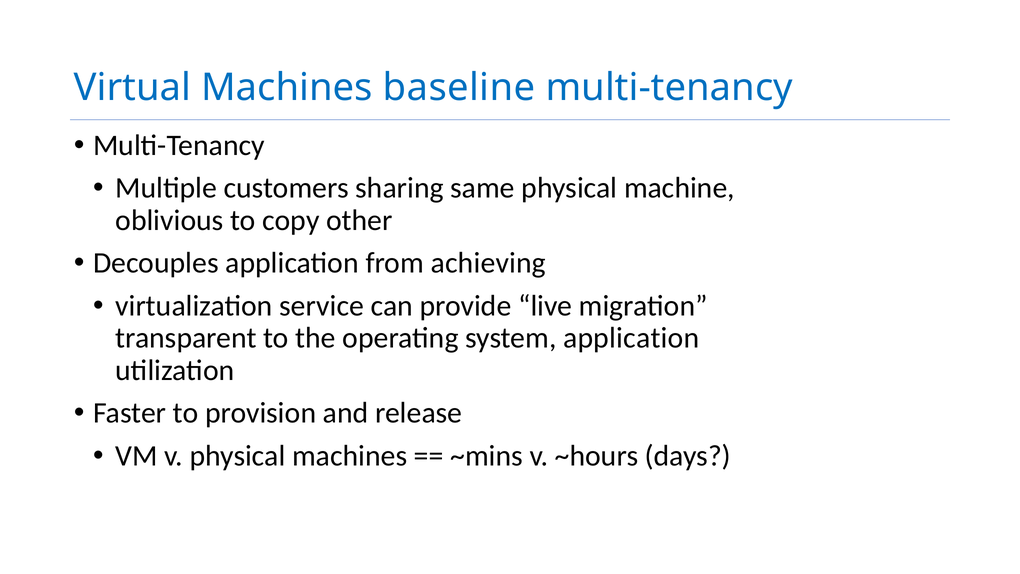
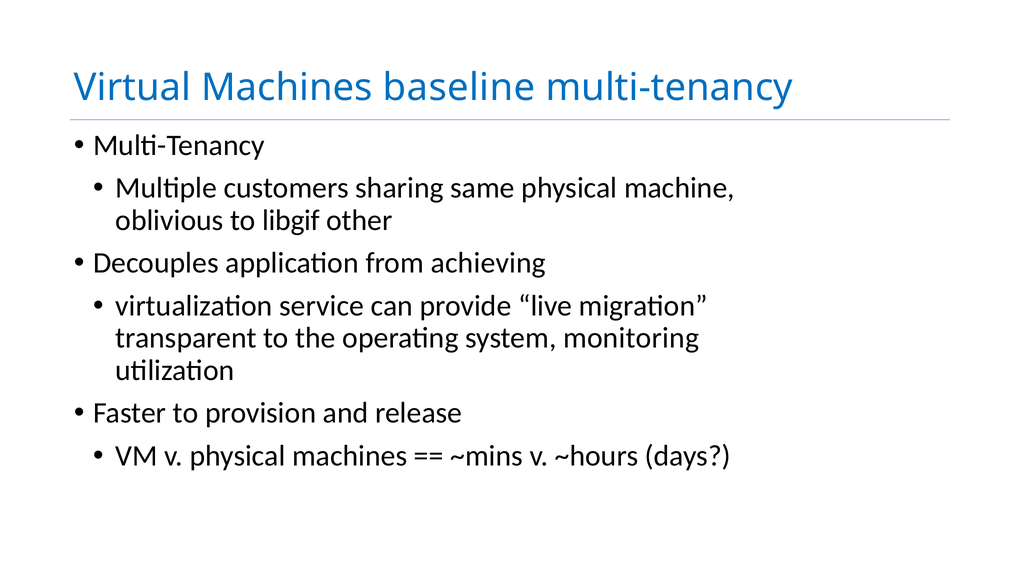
copy: copy -> libgif (291, 220)
system application: application -> monitoring (631, 338)
